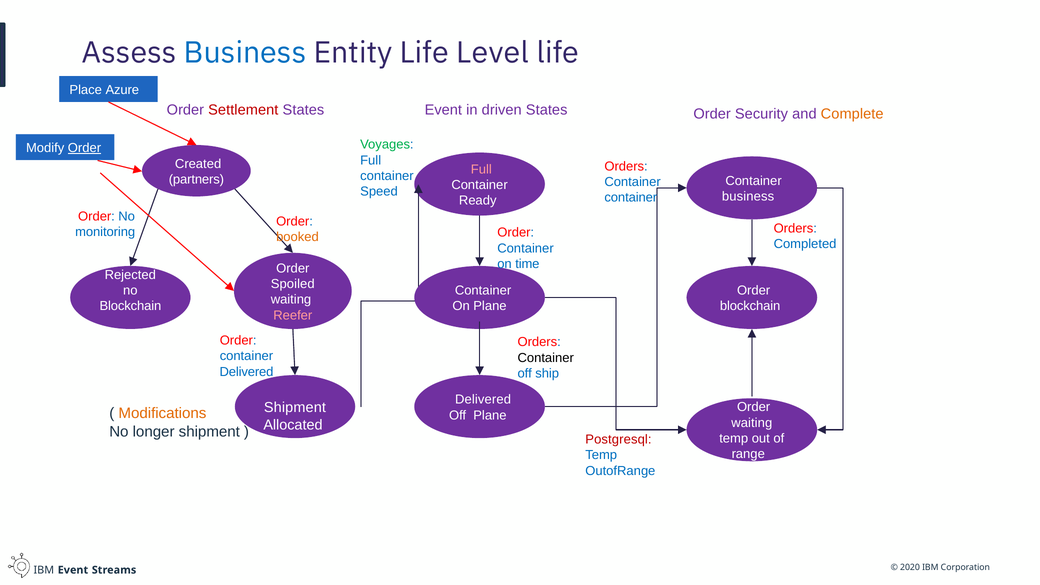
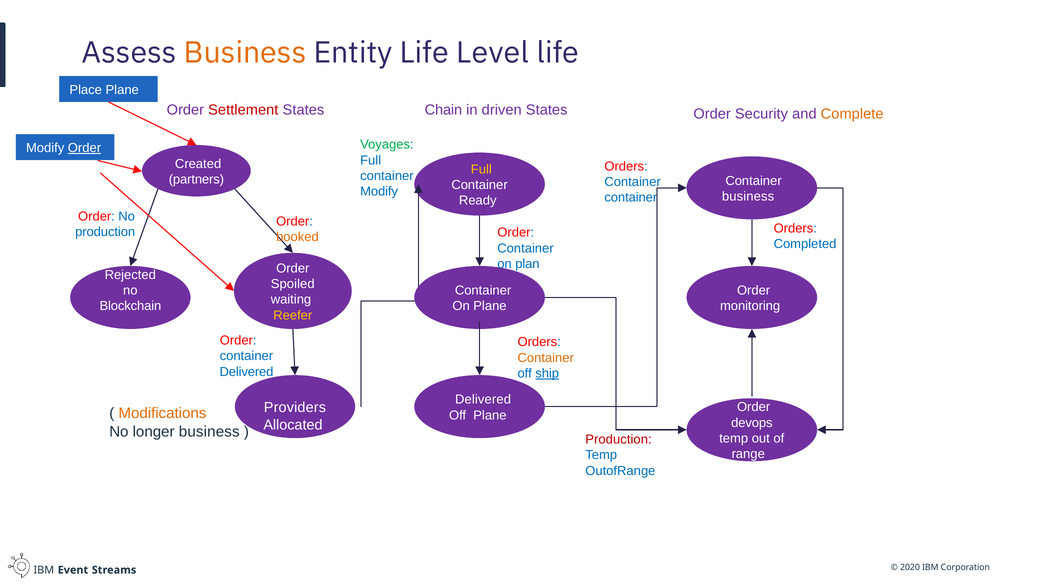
Business colour: blue -> orange (245, 53)
Place Azure: Azure -> Plane (122, 90)
Event: Event -> Chain (443, 110)
Full colour: pink -> yellow (481, 169)
Speed: Speed -> Modify (379, 192)
monitoring: monitoring -> production (105, 232)
time: time -> plan (527, 264)
blockchain: blockchain -> monitoring (750, 306)
Reefer colour: pink -> yellow (293, 315)
Container colour: black -> orange (546, 358)
ship underline: none -> present (547, 373)
Shipment: Shipment -> Providers (295, 408)
waiting: waiting -> devops (752, 423)
longer shipment: shipment -> business (209, 432)
Postgresql: Postgresql -> Production (619, 440)
